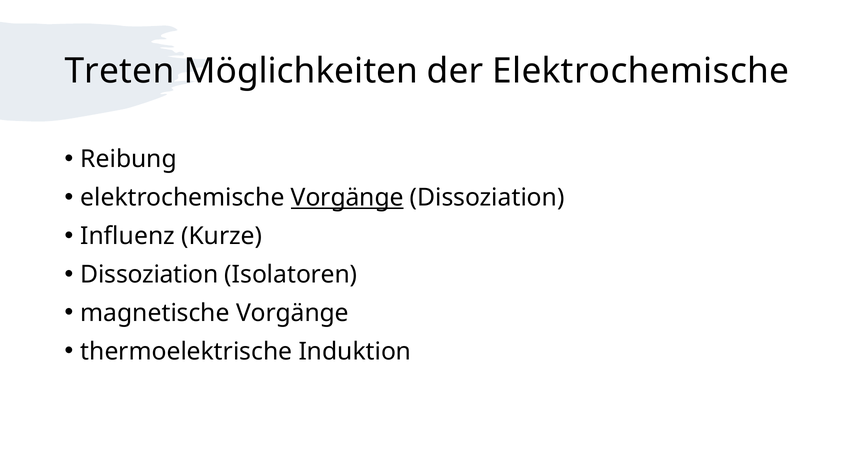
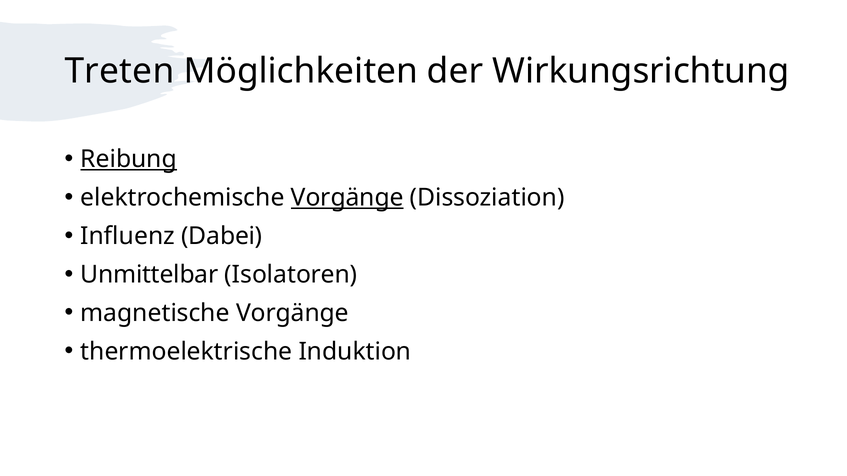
der Elektrochemische: Elektrochemische -> Wirkungsrichtung (641, 71)
Reibung underline: none -> present (129, 159)
Kurze: Kurze -> Dabei (222, 236)
Dissoziation: Dissoziation -> Unmittelbar (149, 275)
